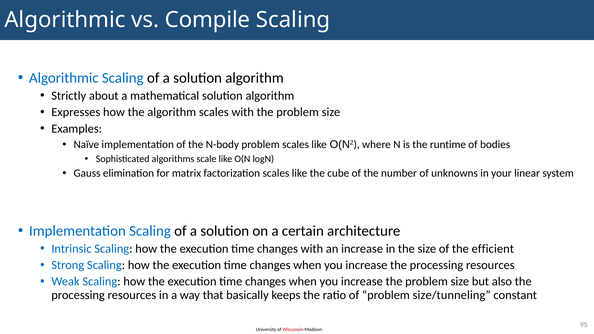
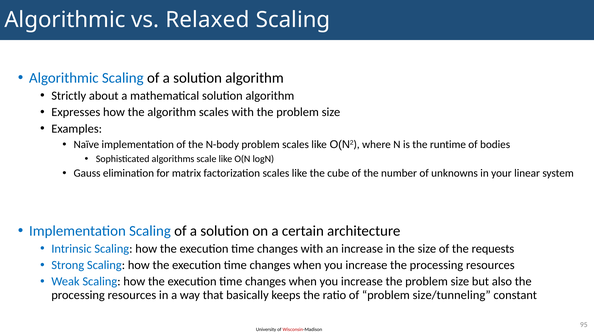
Compile: Compile -> Relaxed (207, 20)
efficient: efficient -> requests (493, 249)
